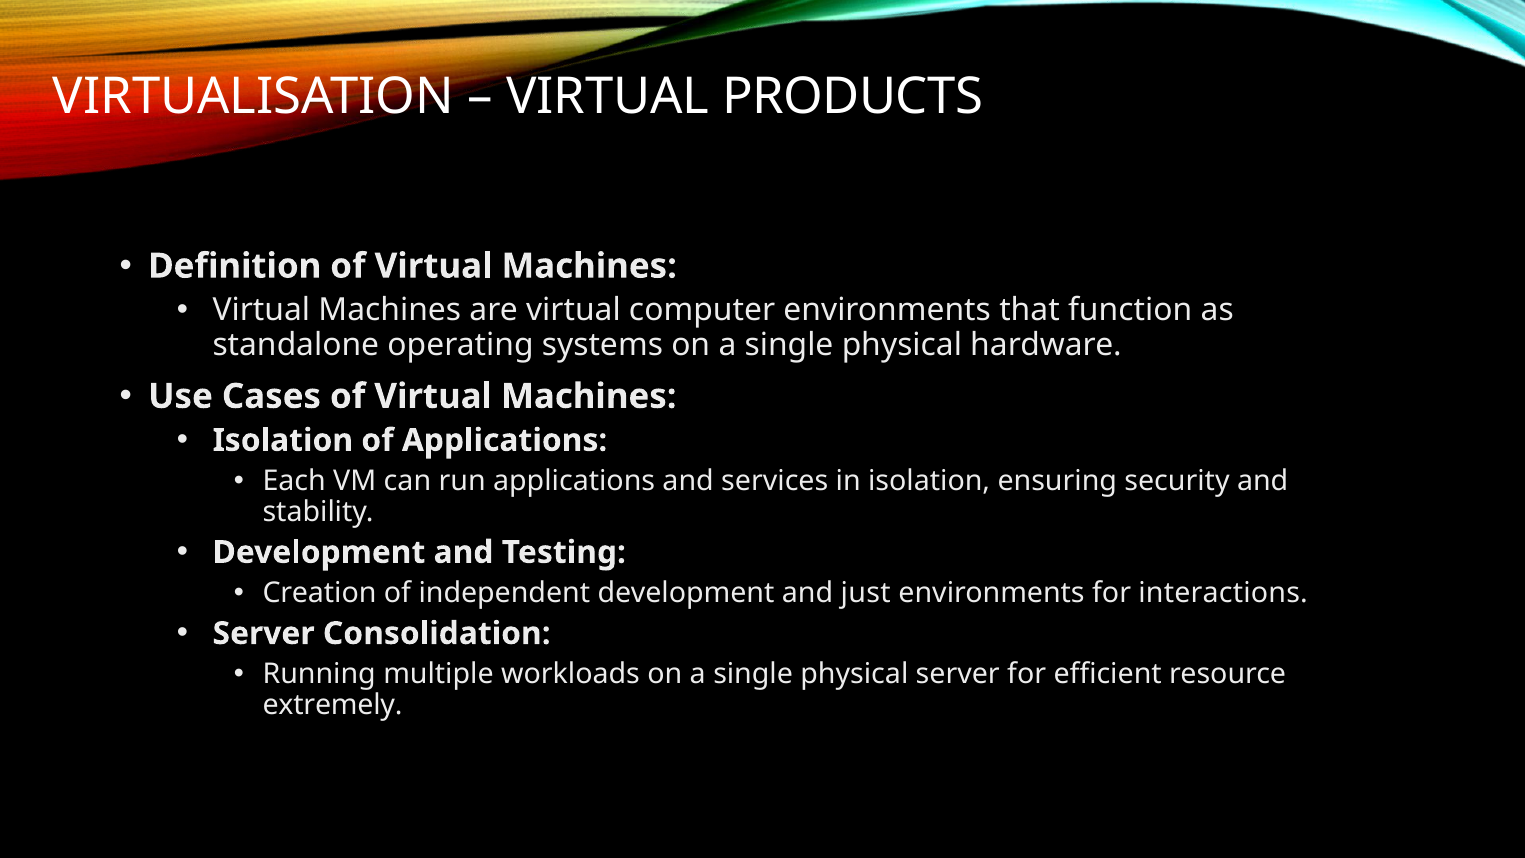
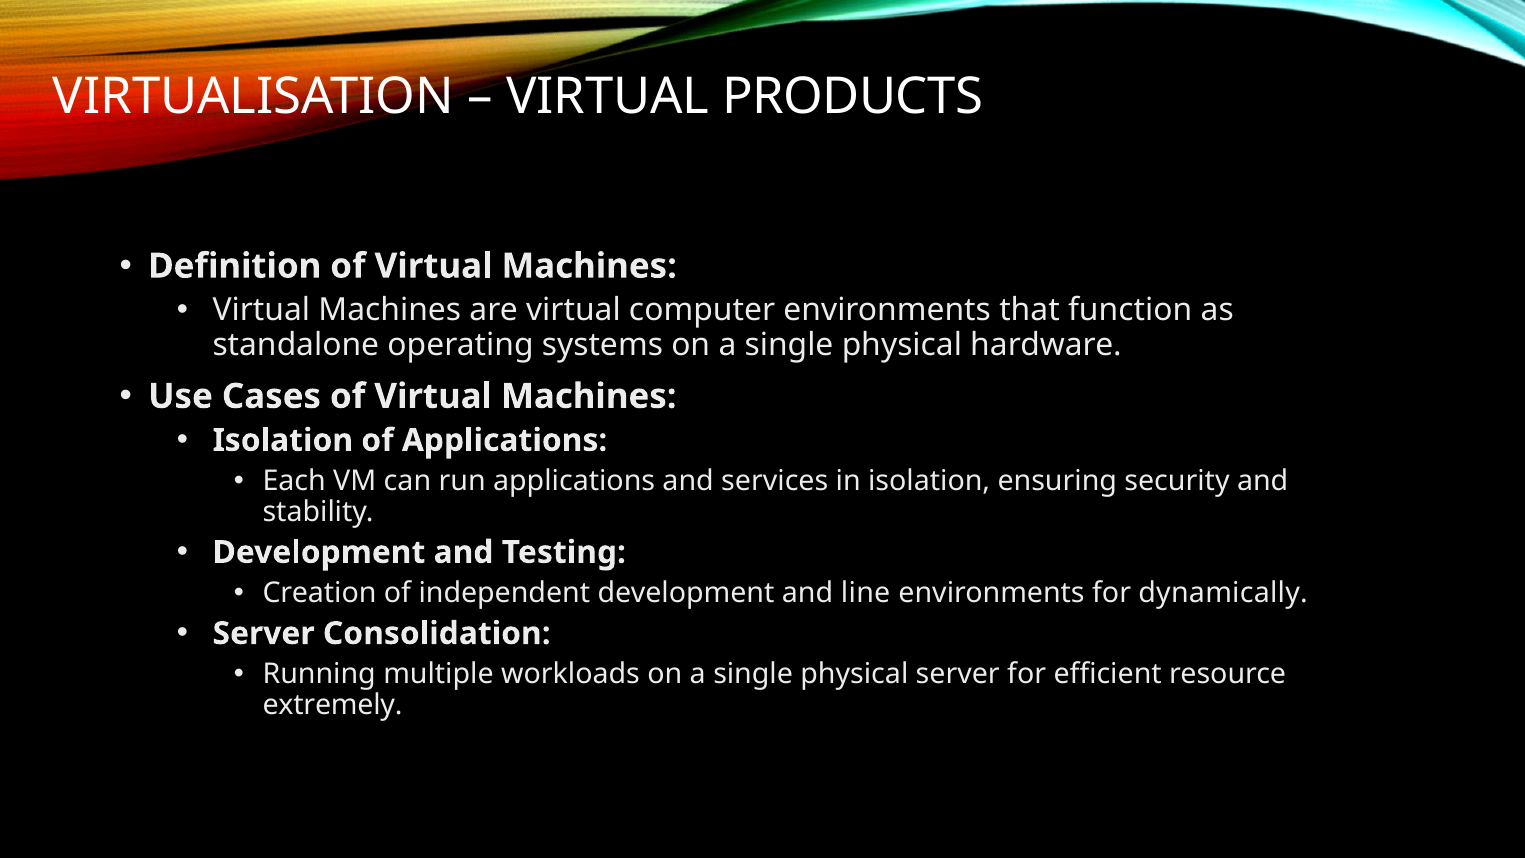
just: just -> line (866, 593)
interactions: interactions -> dynamically (1223, 593)
